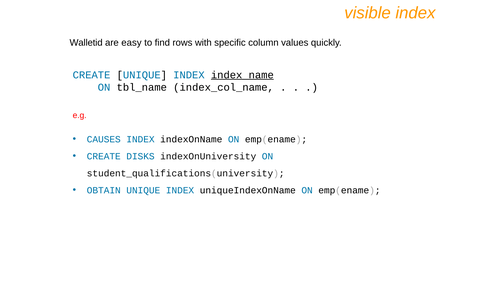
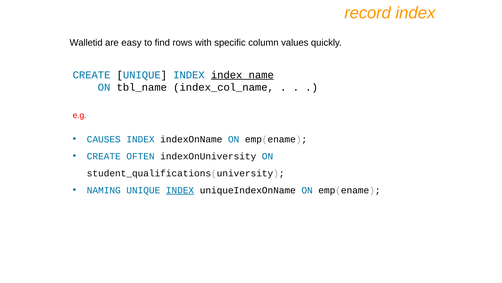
visible: visible -> record (368, 13)
DISKS: DISKS -> OFTEN (140, 156)
OBTAIN: OBTAIN -> NAMING (104, 190)
INDEX underline: none -> present (180, 190)
